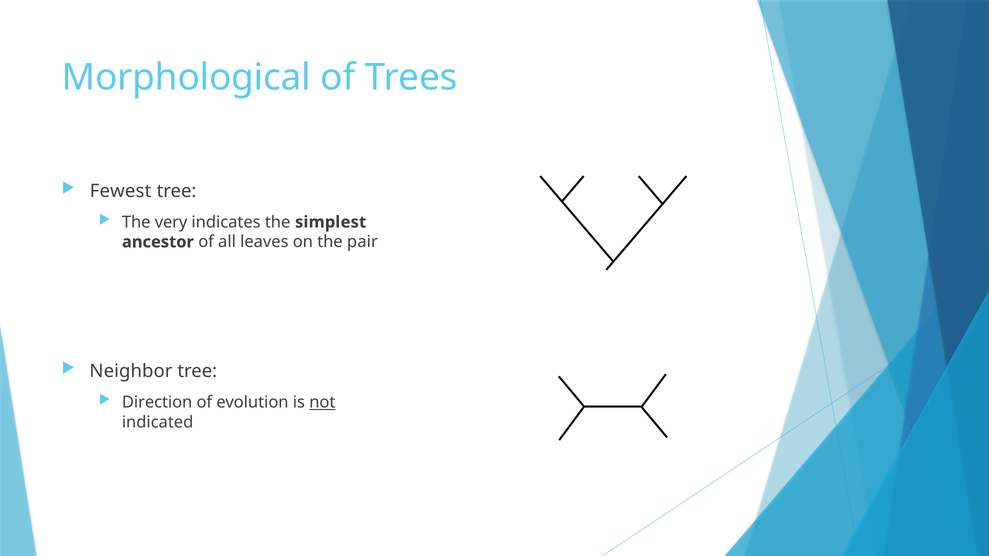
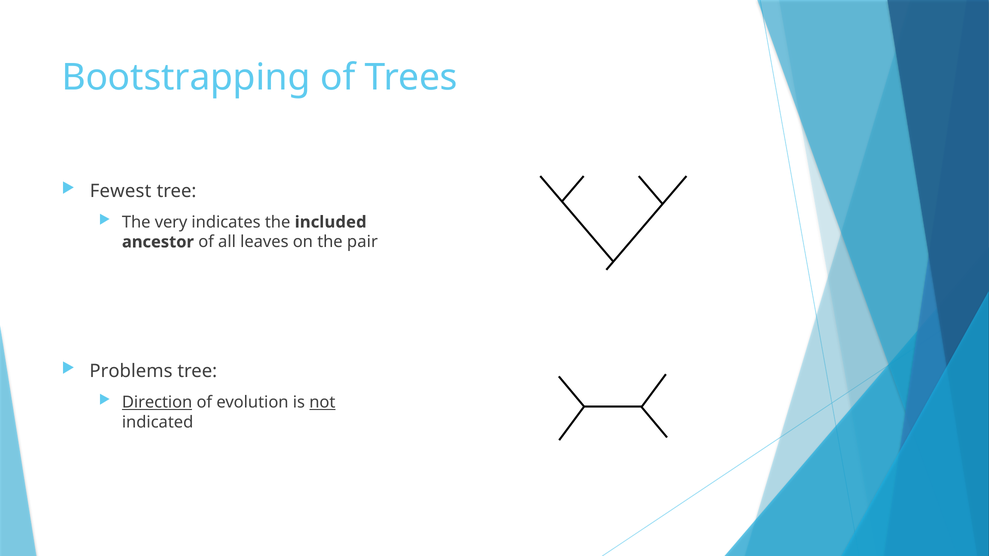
Morphological: Morphological -> Bootstrapping (186, 78)
simplest: simplest -> included (331, 222)
Neighbor: Neighbor -> Problems (131, 371)
Direction underline: none -> present (157, 403)
